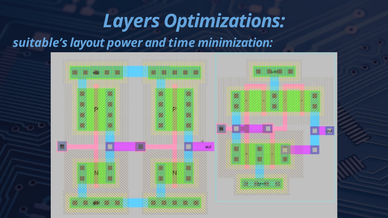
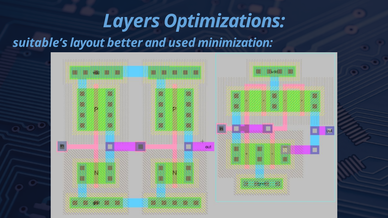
power: power -> better (125, 43)
time: time -> used (182, 43)
